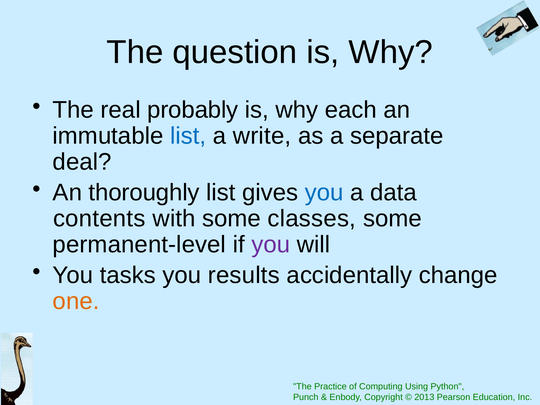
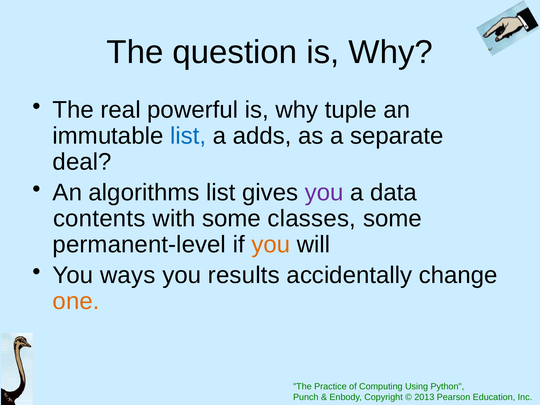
probably: probably -> powerful (193, 110)
each: each -> tuple (351, 110)
write: write -> adds (262, 136)
thoroughly: thoroughly -> algorithms (144, 193)
you colour: blue -> purple (324, 193)
you colour: purple -> orange (271, 245)
tasks: tasks -> ways (128, 275)
